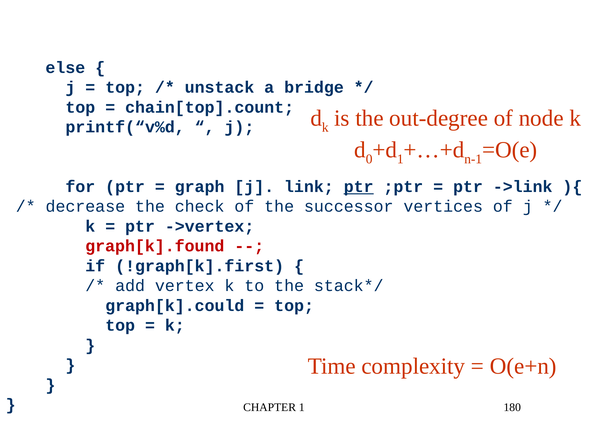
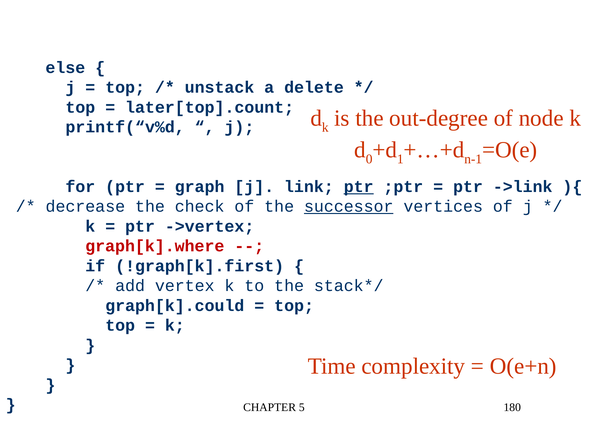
bridge: bridge -> delete (314, 88)
chain[top].count: chain[top].count -> later[top].count (210, 107)
successor underline: none -> present (349, 207)
graph[k].found: graph[k].found -> graph[k].where (155, 246)
CHAPTER 1: 1 -> 5 (302, 408)
